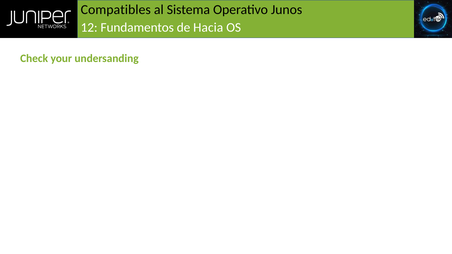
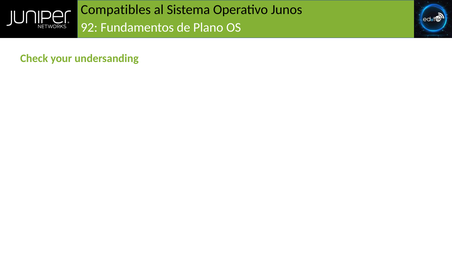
12: 12 -> 92 (89, 28)
Hacia: Hacia -> Plano (208, 28)
